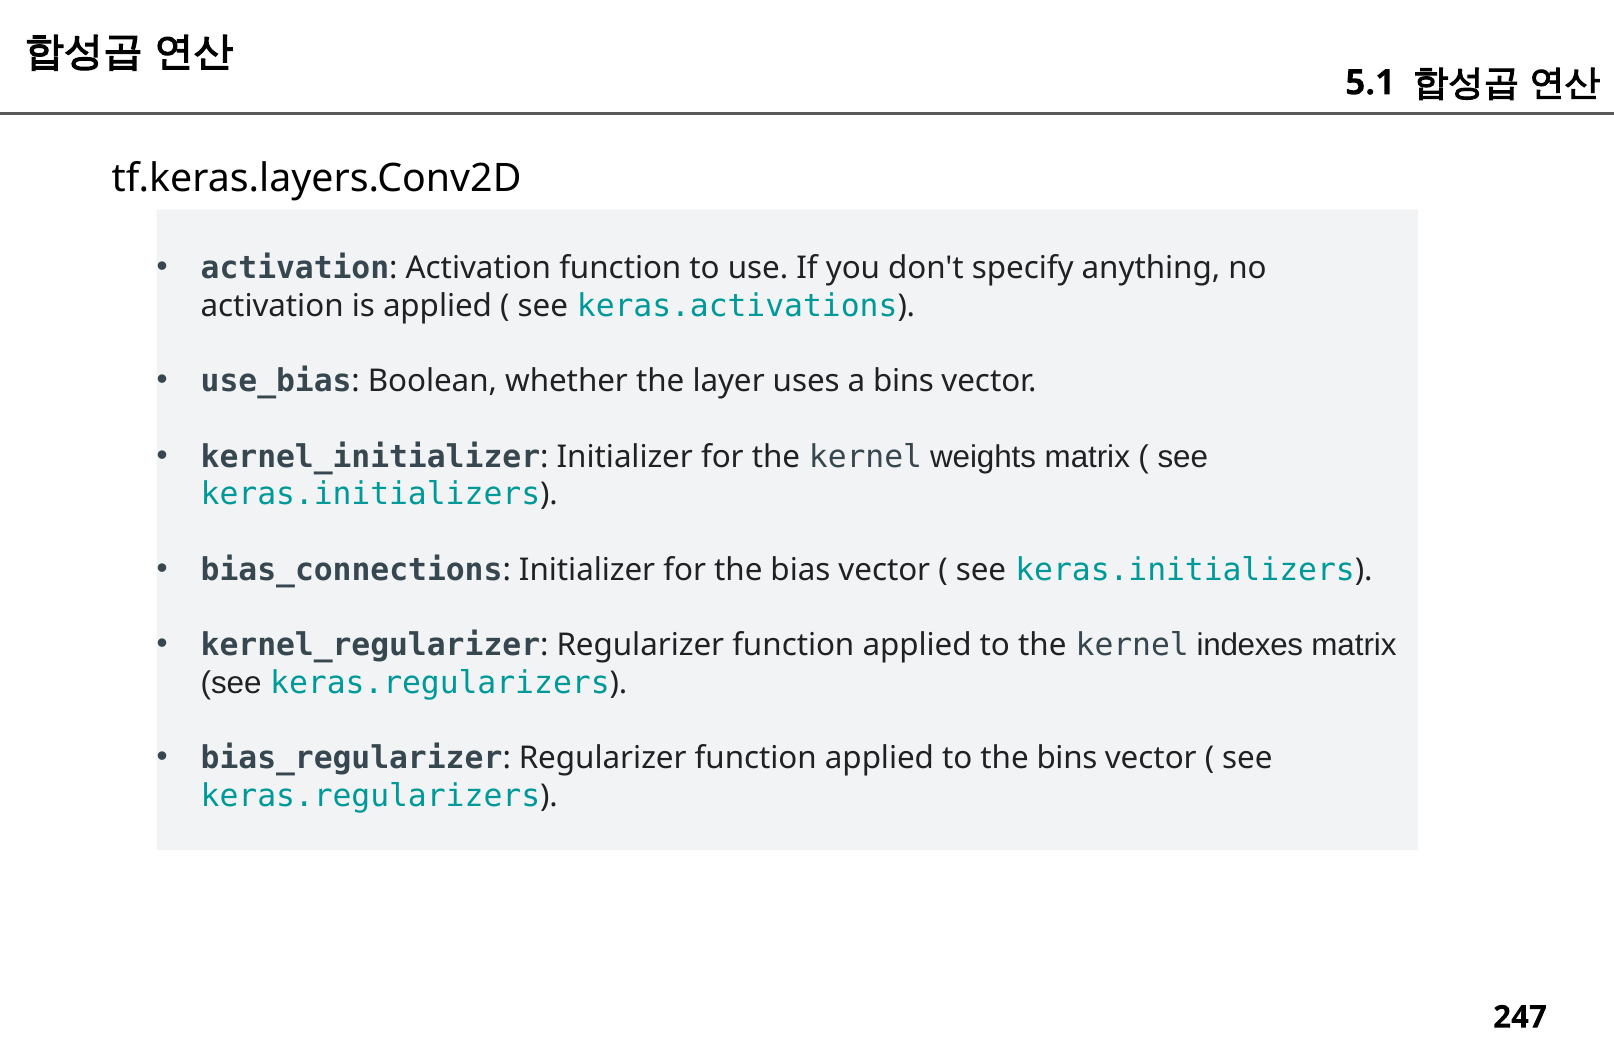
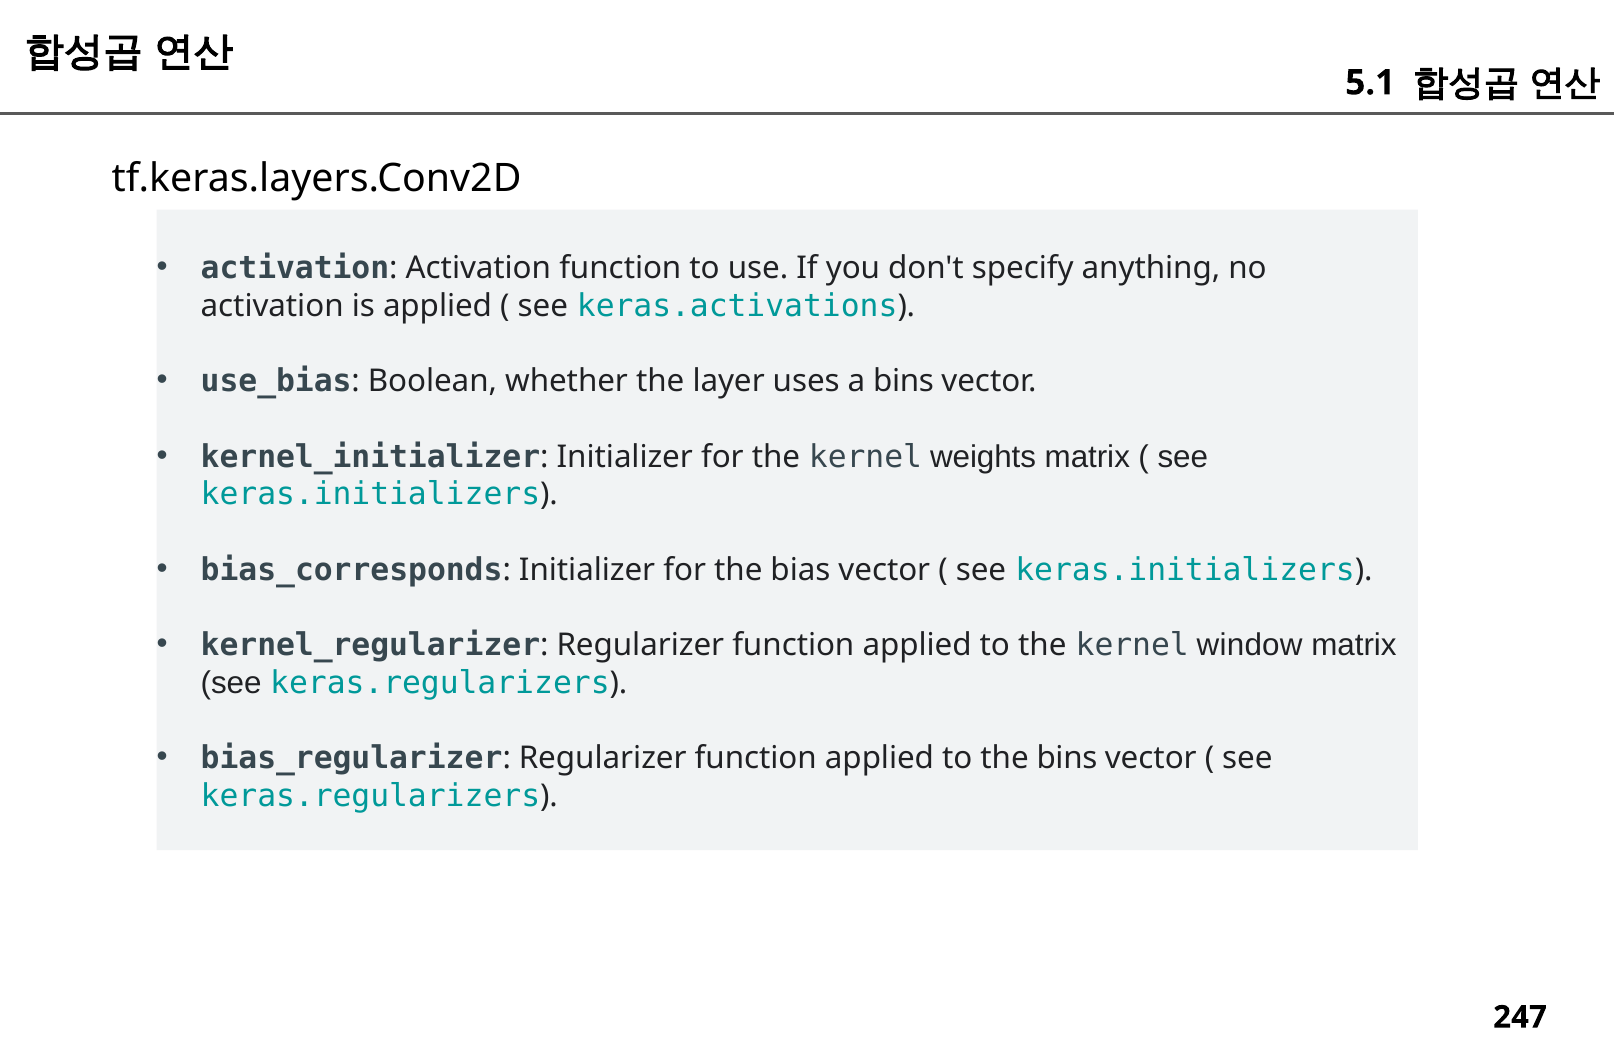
bias_connections: bias_connections -> bias_corresponds (352, 570)
indexes: indexes -> window (1250, 645)
